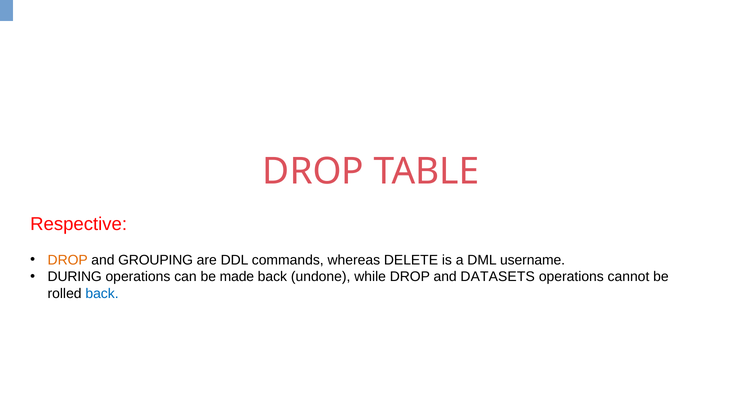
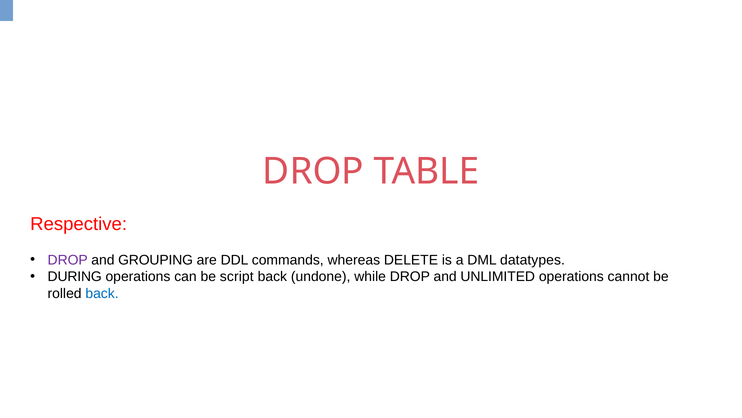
DROP colour: orange -> purple (68, 260)
username: username -> datatypes (532, 260)
made: made -> script (237, 276)
DATASETS: DATASETS -> UNLIMITED (498, 276)
